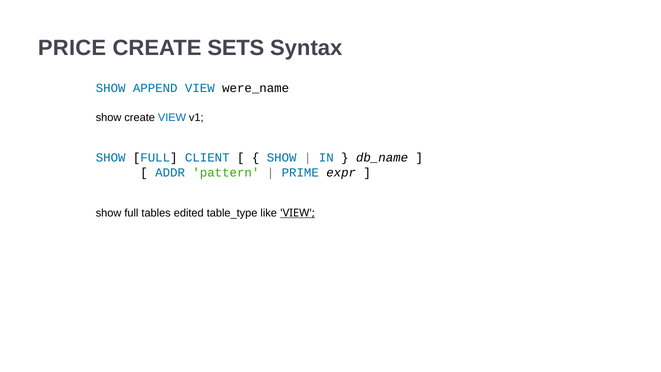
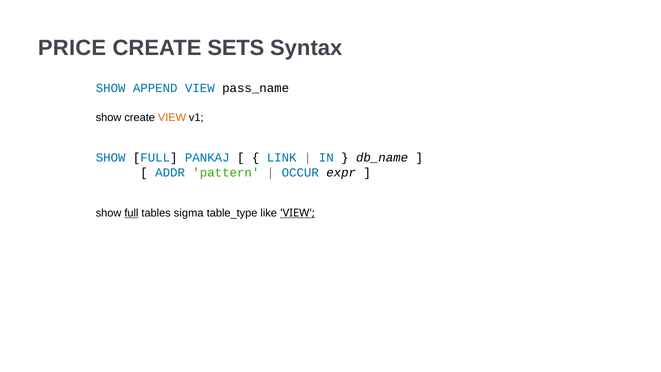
were_name: were_name -> pass_name (256, 88)
VIEW colour: blue -> orange (172, 118)
CLIENT: CLIENT -> PANKAJ (207, 157)
SHOW: SHOW -> LINK (282, 157)
PRIME: PRIME -> OCCUR (300, 172)
full underline: none -> present (131, 213)
edited: edited -> sigma (189, 213)
